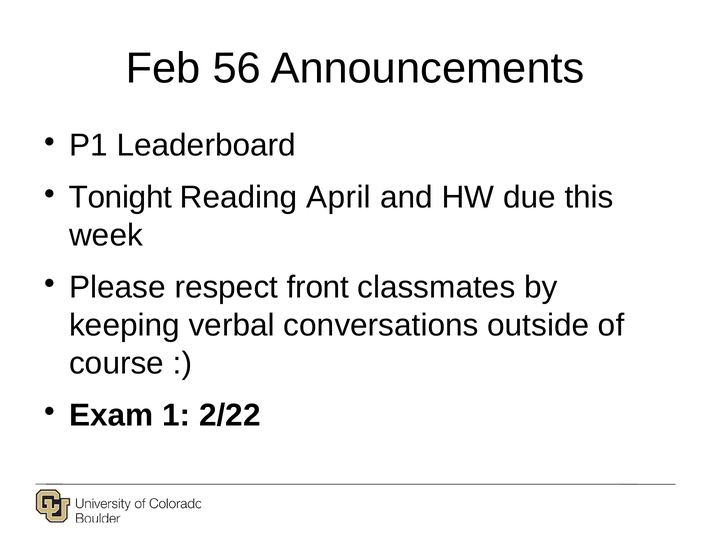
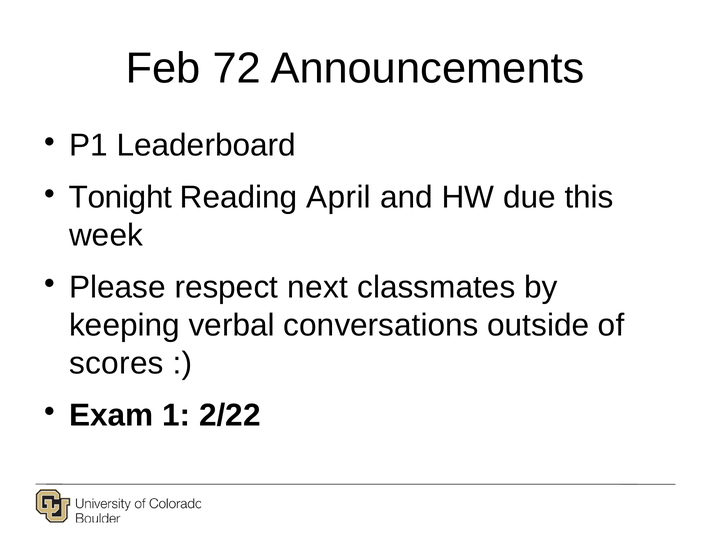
56: 56 -> 72 (237, 69)
front: front -> next (318, 287)
course: course -> scores (116, 363)
